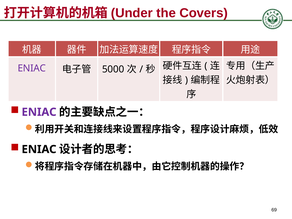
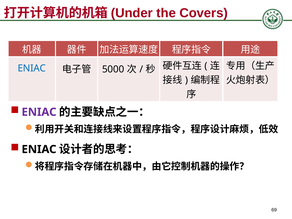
ENIAC colour: purple -> blue (32, 68)
